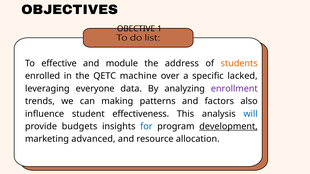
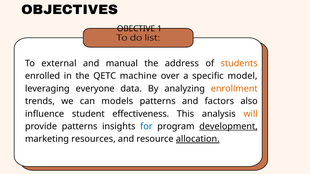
effective: effective -> external (59, 63)
module: module -> manual (122, 63)
lacked: lacked -> model (242, 76)
enrollment colour: purple -> orange (234, 89)
making: making -> models (117, 101)
will colour: blue -> orange (251, 114)
provide budgets: budgets -> patterns (80, 127)
advanced: advanced -> resources (93, 139)
allocation underline: none -> present (198, 139)
